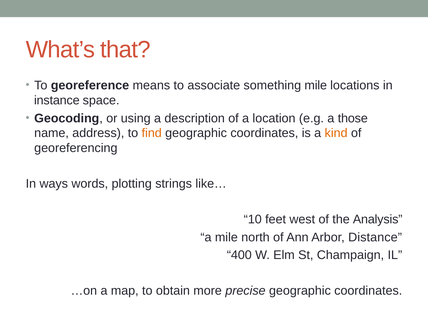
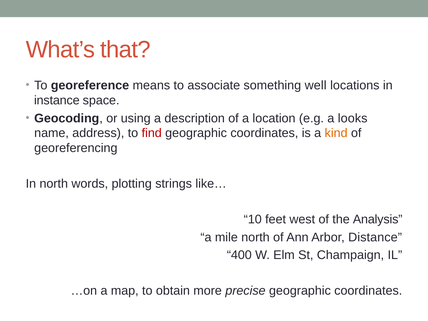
something mile: mile -> well (316, 85)
those: those -> looks (353, 118)
find colour: orange -> red (152, 133)
In ways: ways -> north (54, 184)
